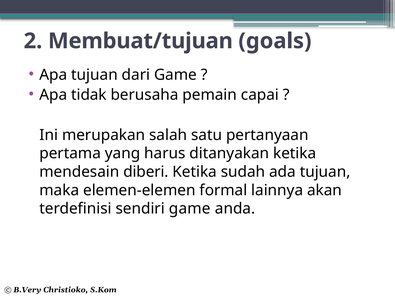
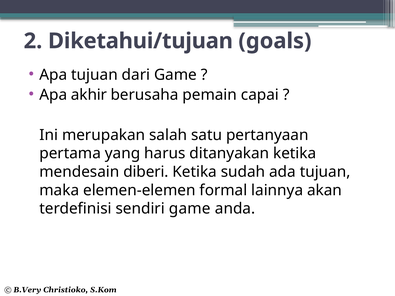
Membuat/tujuan: Membuat/tujuan -> Diketahui/tujuan (140, 41)
tidak: tidak -> akhir (89, 95)
